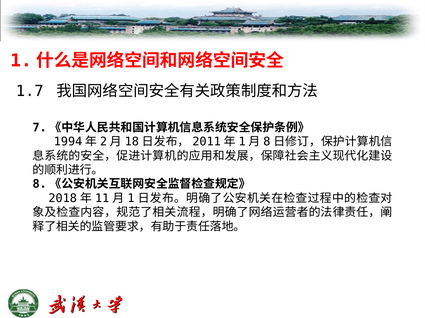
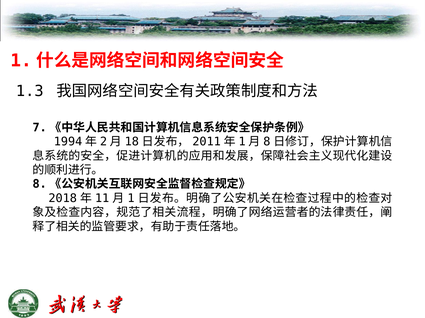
1.7: 1.7 -> 1.3 (30, 91)
